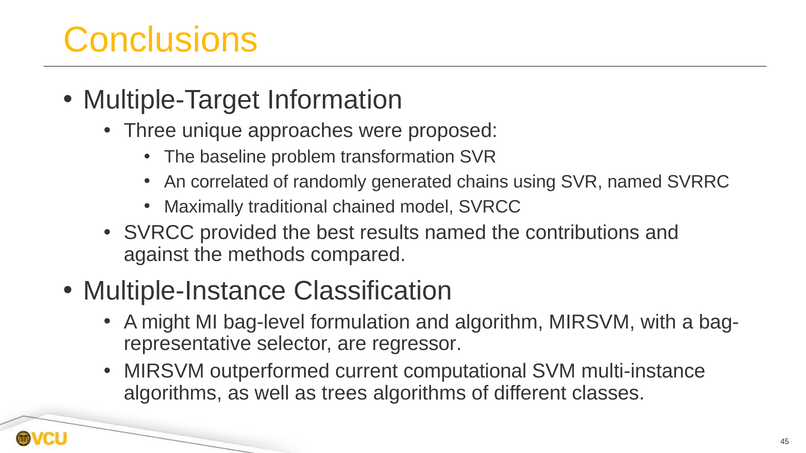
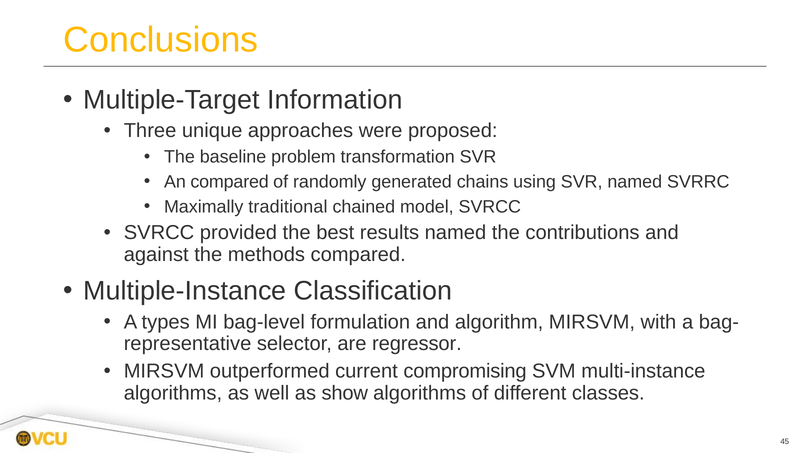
An correlated: correlated -> compared (230, 182)
might: might -> types (166, 322)
computational: computational -> compromising (465, 371)
trees: trees -> show (345, 393)
